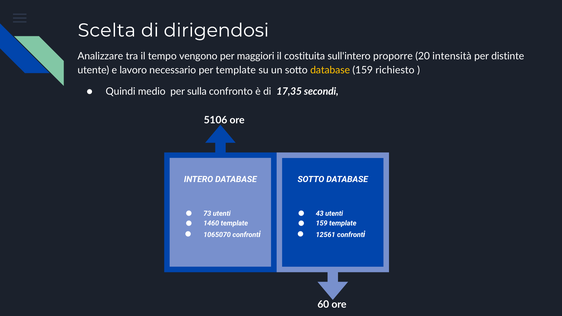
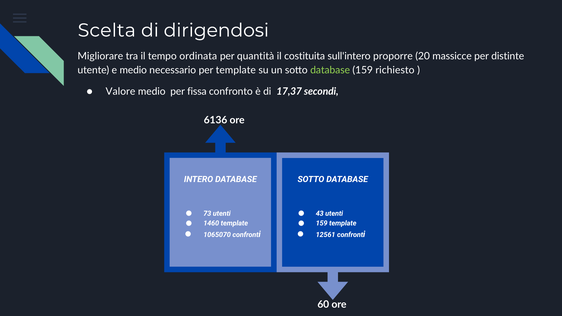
Analizzare: Analizzare -> Migliorare (100, 56)
vengono: vengono -> ordinata (198, 56)
maggiori: maggiori -> quantità (256, 56)
intensità: intensità -> massicce (452, 56)
e lavoro: lavoro -> medio (133, 70)
database colour: yellow -> light green (330, 70)
Quindi: Quindi -> Valore (120, 92)
sulla: sulla -> fissa (197, 92)
17,35: 17,35 -> 17,37 (289, 92)
5106: 5106 -> 6136 (216, 120)
